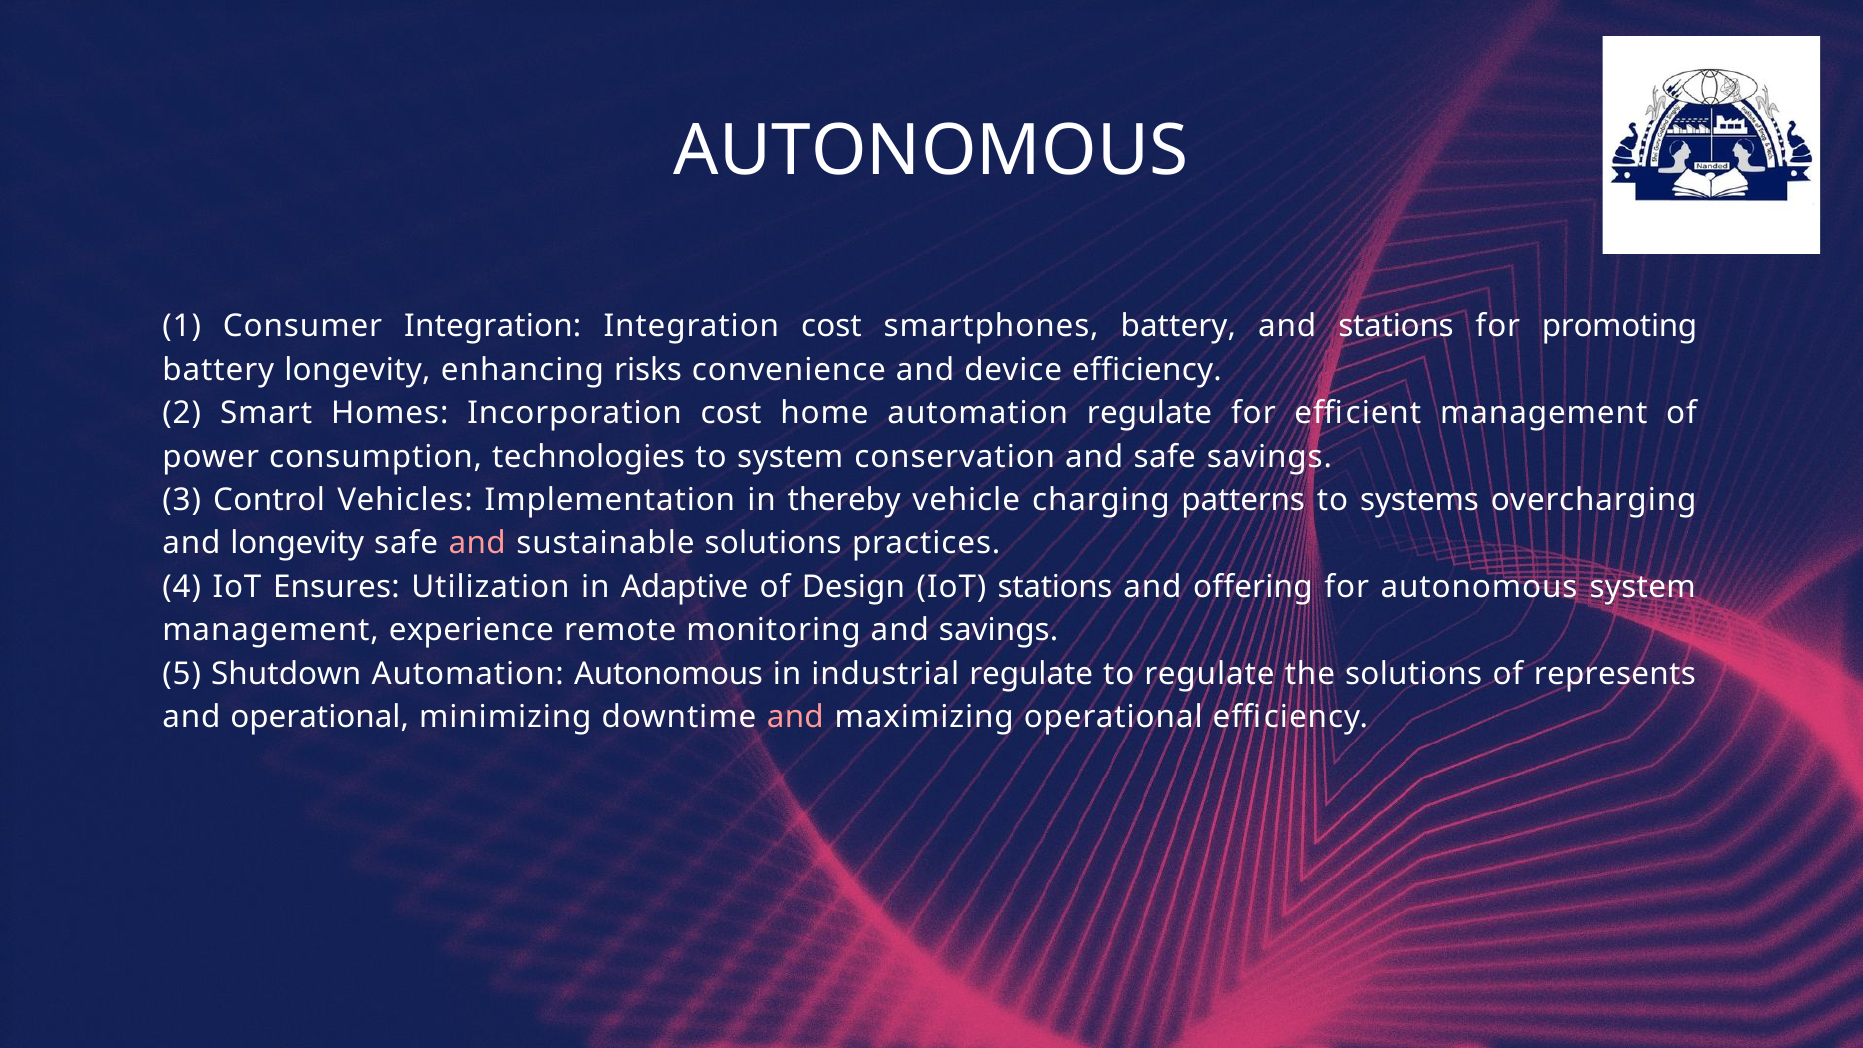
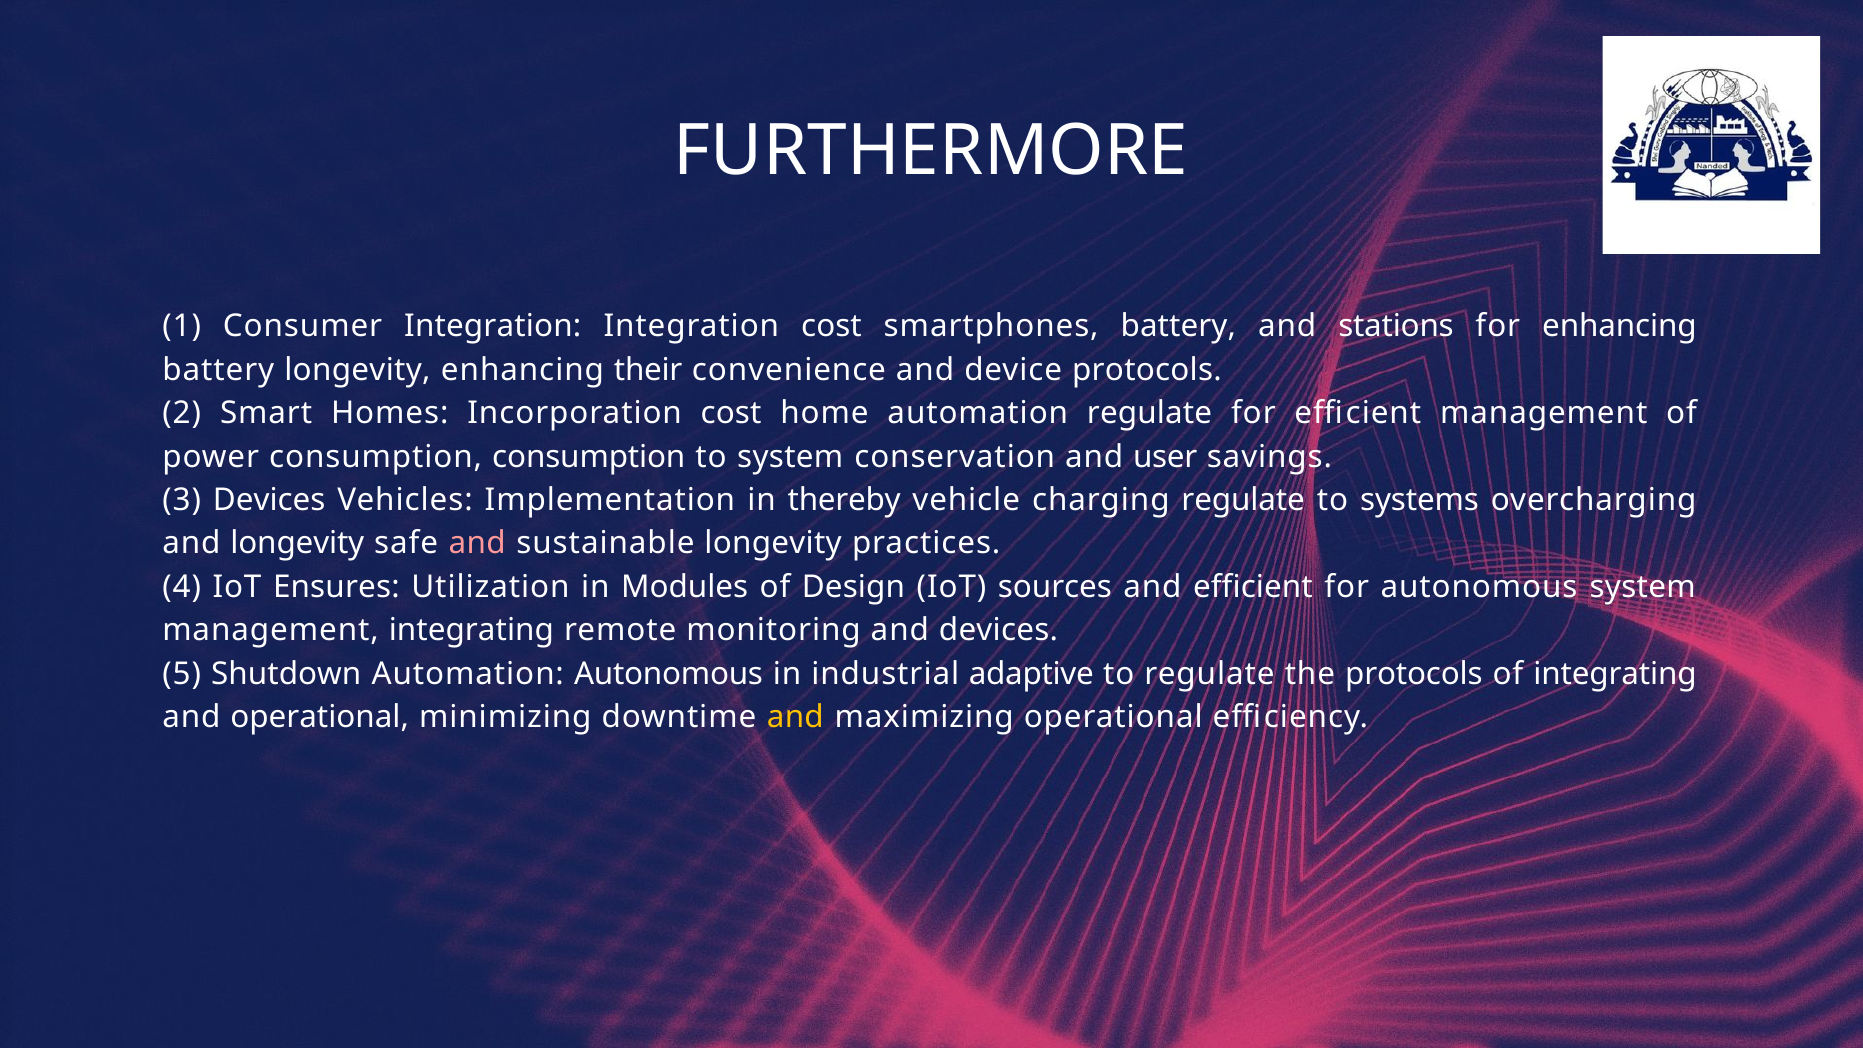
AUTONOMOUS: AUTONOMOUS -> FURTHERMORE (931, 151)
for promoting: promoting -> enhancing (1619, 326)
risks: risks -> their (648, 370)
device efficiency: efficiency -> protocols (1147, 370)
consumption technologies: technologies -> consumption (589, 457)
and safe: safe -> user (1165, 457)
3 Control: Control -> Devices (269, 500)
charging patterns: patterns -> regulate (1243, 500)
sustainable solutions: solutions -> longevity (773, 544)
Adaptive: Adaptive -> Modules (685, 587)
IoT stations: stations -> sources (1055, 587)
and offering: offering -> efficient (1253, 587)
management experience: experience -> integrating (471, 630)
and savings: savings -> devices (998, 630)
industrial regulate: regulate -> adaptive (1031, 674)
the solutions: solutions -> protocols (1414, 674)
of represents: represents -> integrating (1615, 674)
and colour: pink -> yellow (795, 717)
